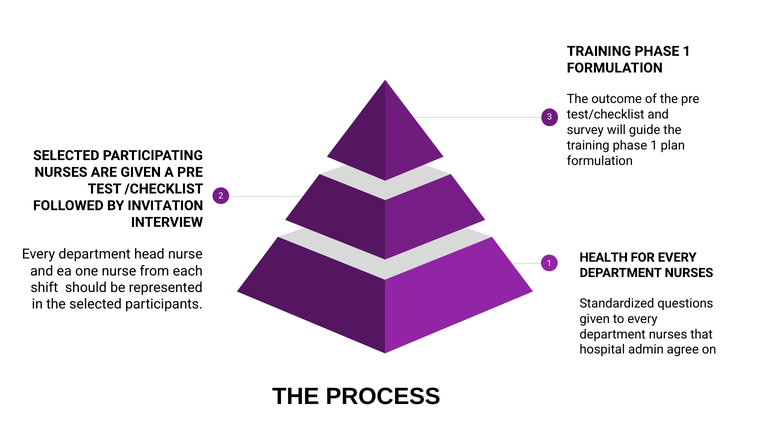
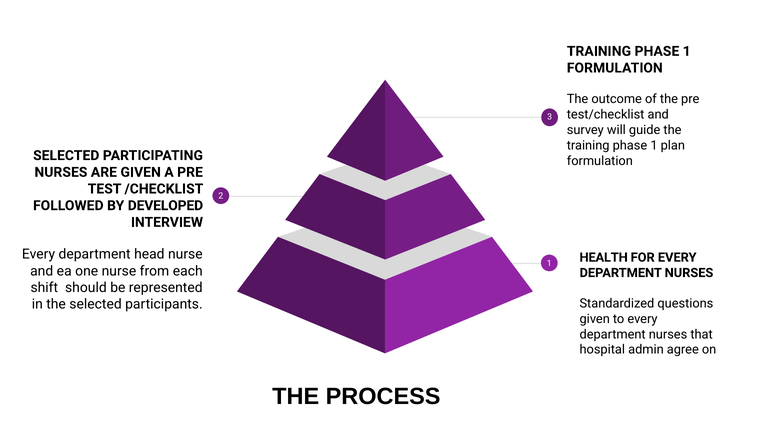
INVITATION: INVITATION -> DEVELOPED (165, 206)
